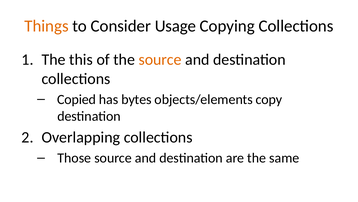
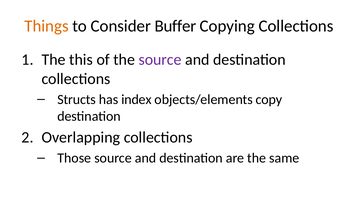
Usage: Usage -> Buffer (175, 26)
source colour: orange -> purple (160, 59)
Copied: Copied -> Structs (77, 99)
bytes: bytes -> index (136, 99)
